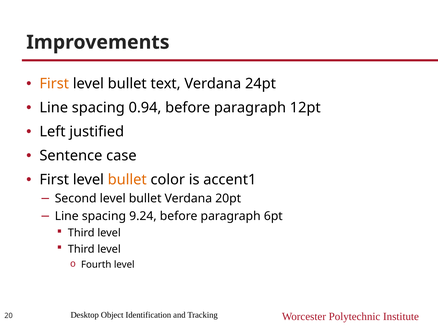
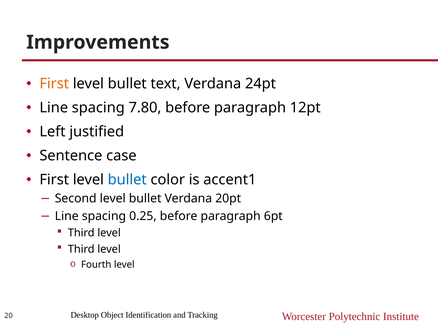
0.94: 0.94 -> 7.80 (145, 108)
bullet colour: orange -> blue (127, 179)
9.24: 9.24 -> 0.25 (143, 216)
